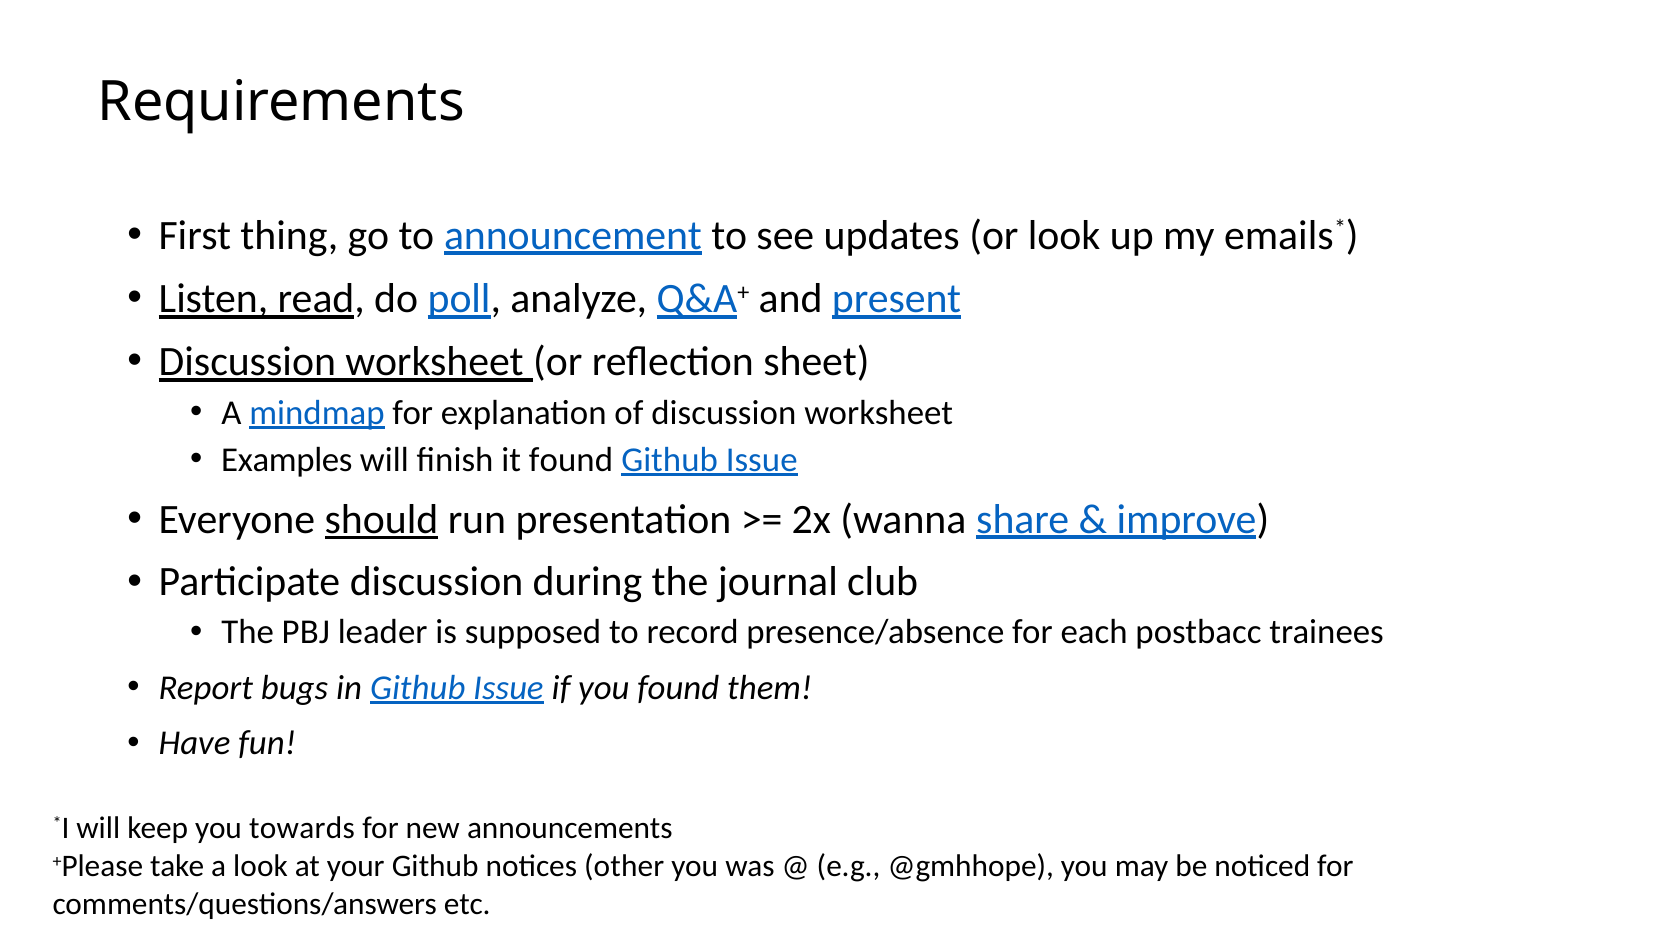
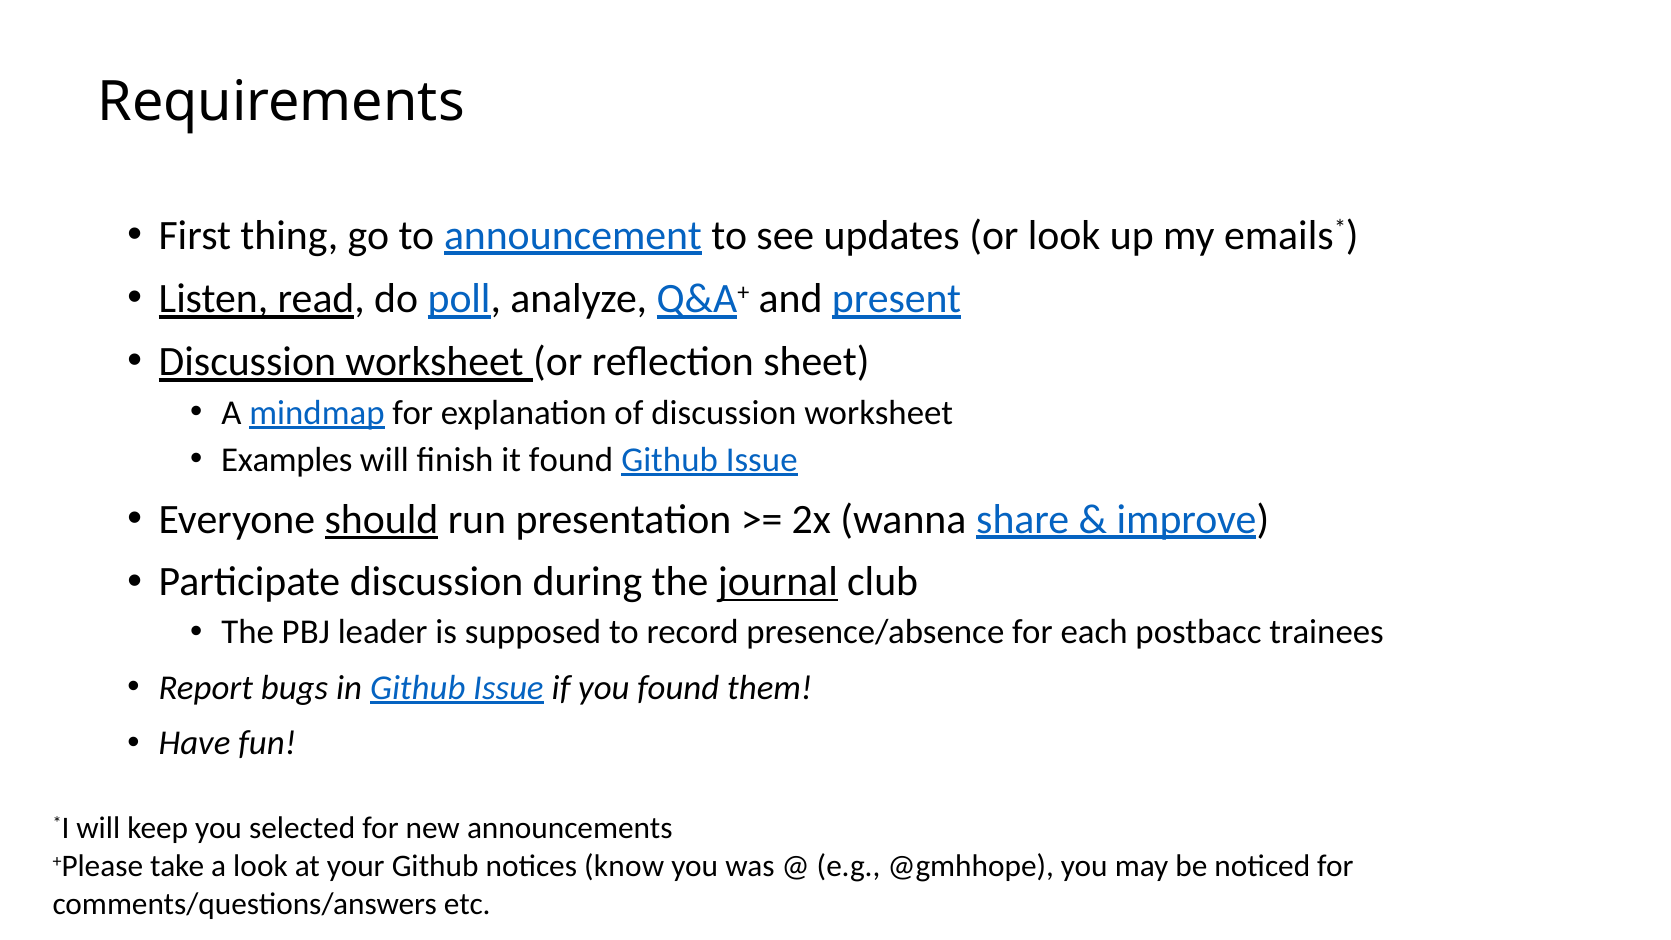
journal underline: none -> present (778, 582)
towards: towards -> selected (302, 829)
other: other -> know (624, 866)
